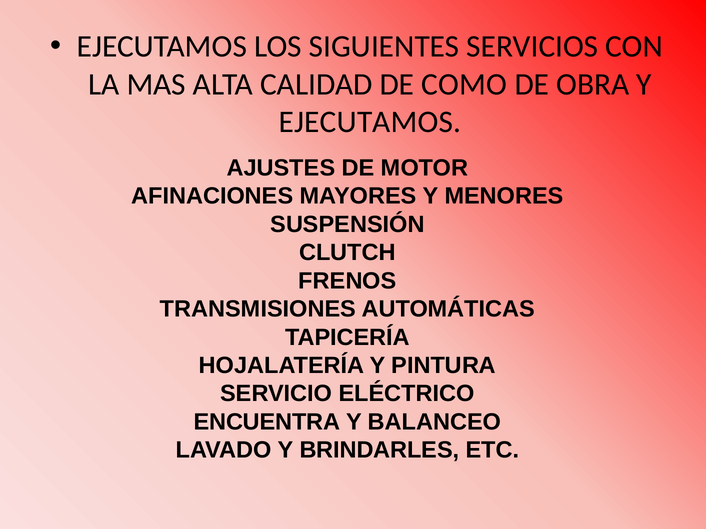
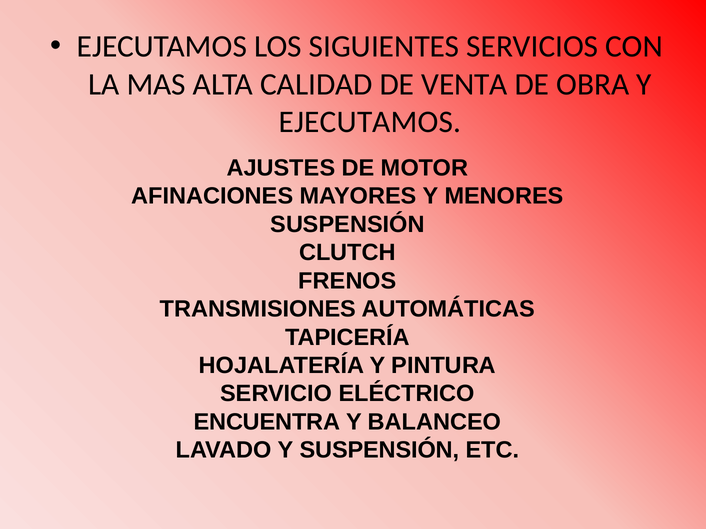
COMO: COMO -> VENTA (464, 84)
Y BRINDARLES: BRINDARLES -> SUSPENSIÓN (379, 451)
